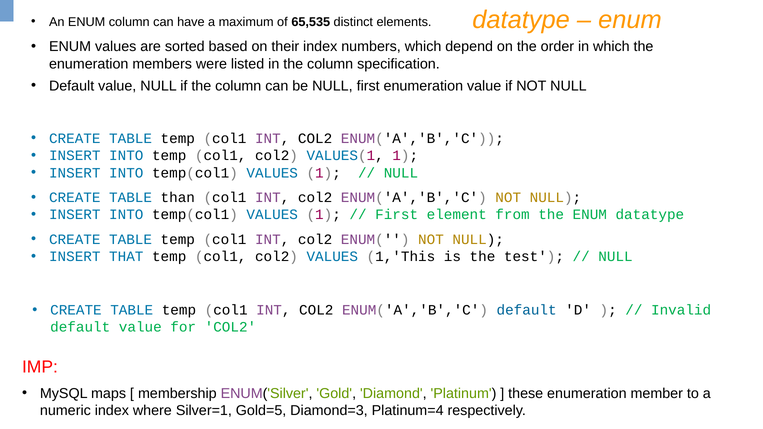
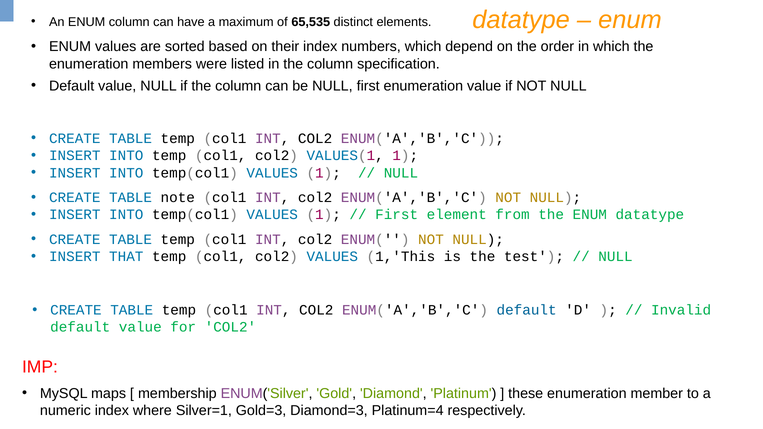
than: than -> note (178, 198)
Gold=5: Gold=5 -> Gold=3 (261, 411)
